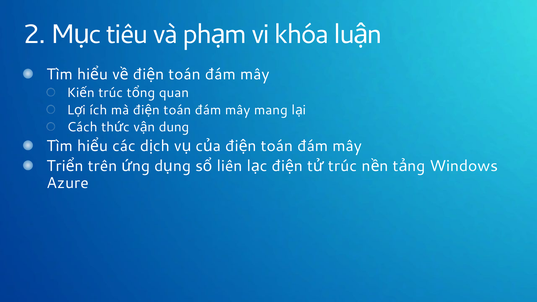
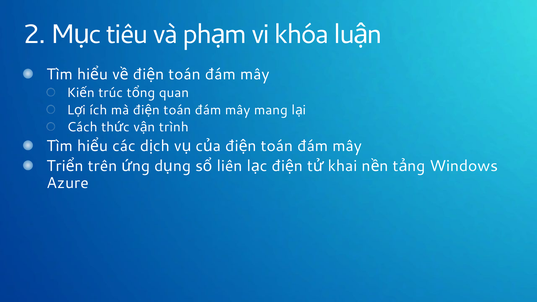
dung: dung -> trình (174, 127)
trúc: trúc -> khai (343, 166)
